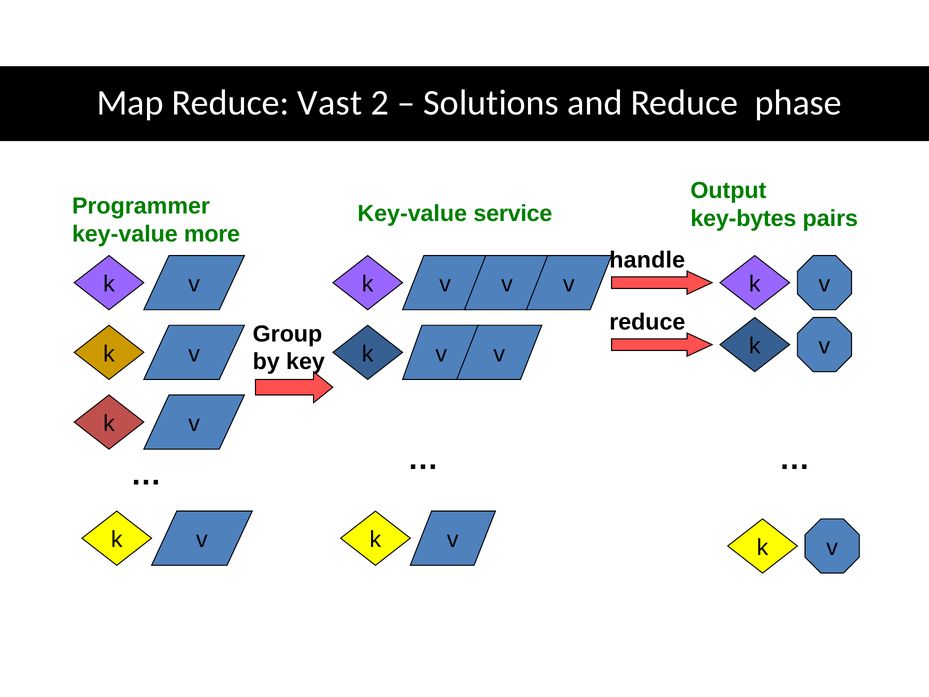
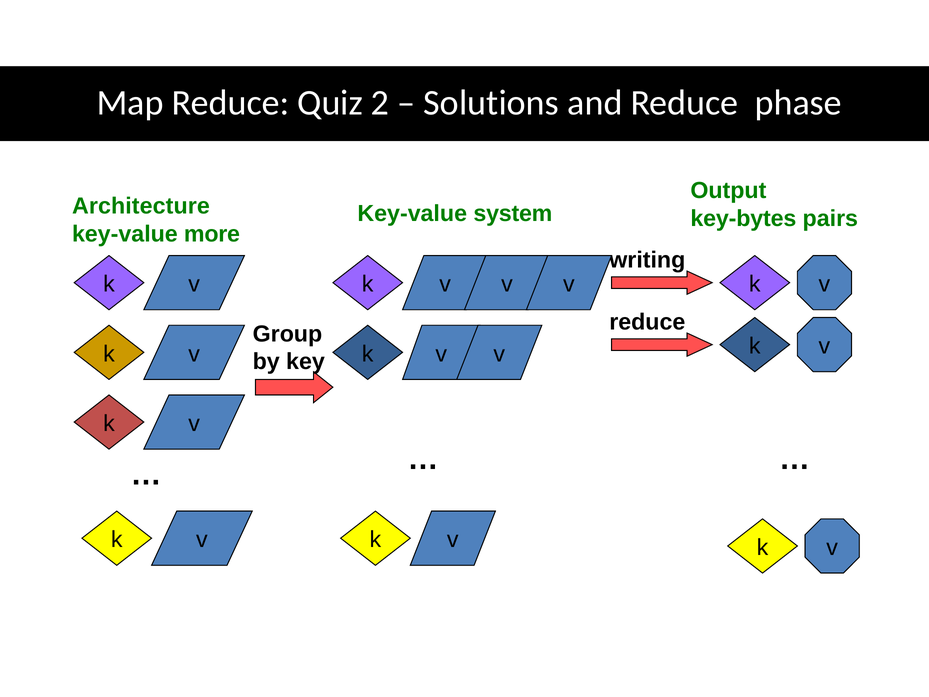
Vast: Vast -> Quiz (330, 103)
Programmer: Programmer -> Architecture (141, 206)
service: service -> system (513, 214)
handle: handle -> writing (647, 260)
